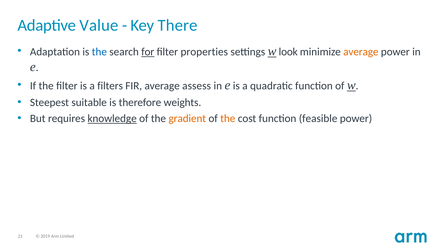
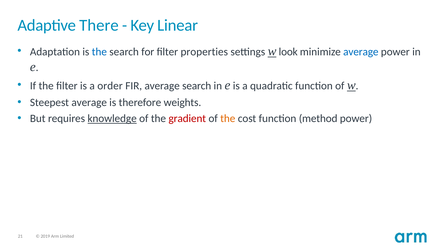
Value: Value -> There (99, 25)
There: There -> Linear (178, 25)
for underline: present -> none (148, 52)
average colour: orange -> blue (361, 52)
filters: filters -> order (110, 86)
average assess: assess -> search (197, 86)
Steepest suitable: suitable -> average (89, 102)
gradient colour: orange -> red (187, 118)
feasible: feasible -> method (318, 118)
